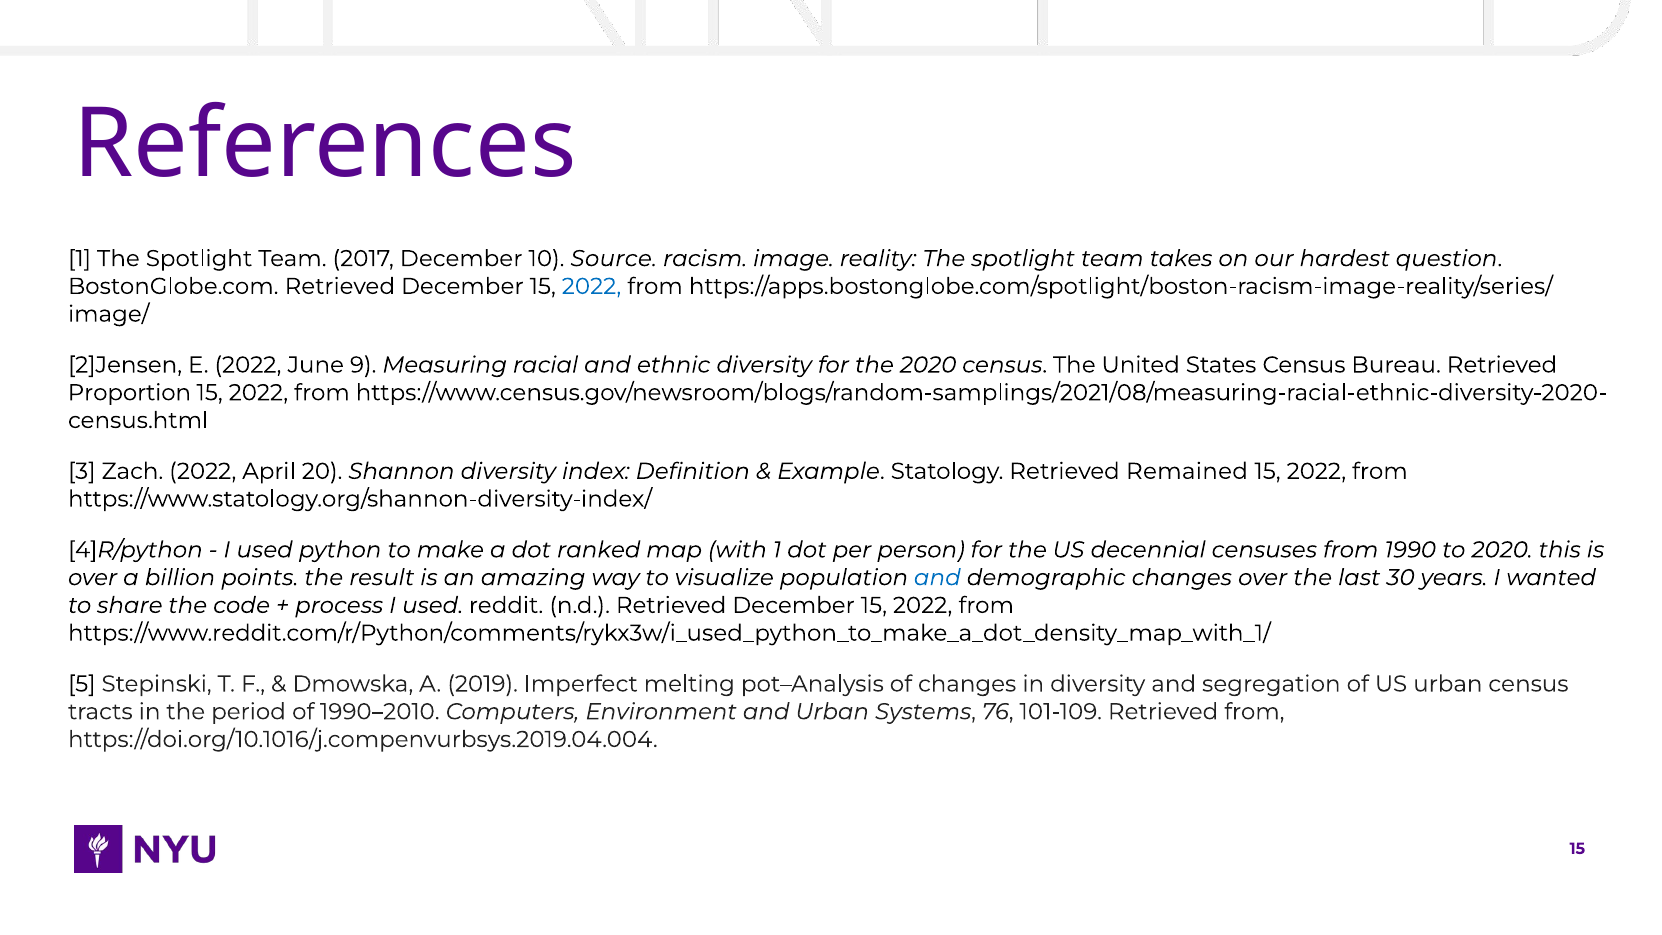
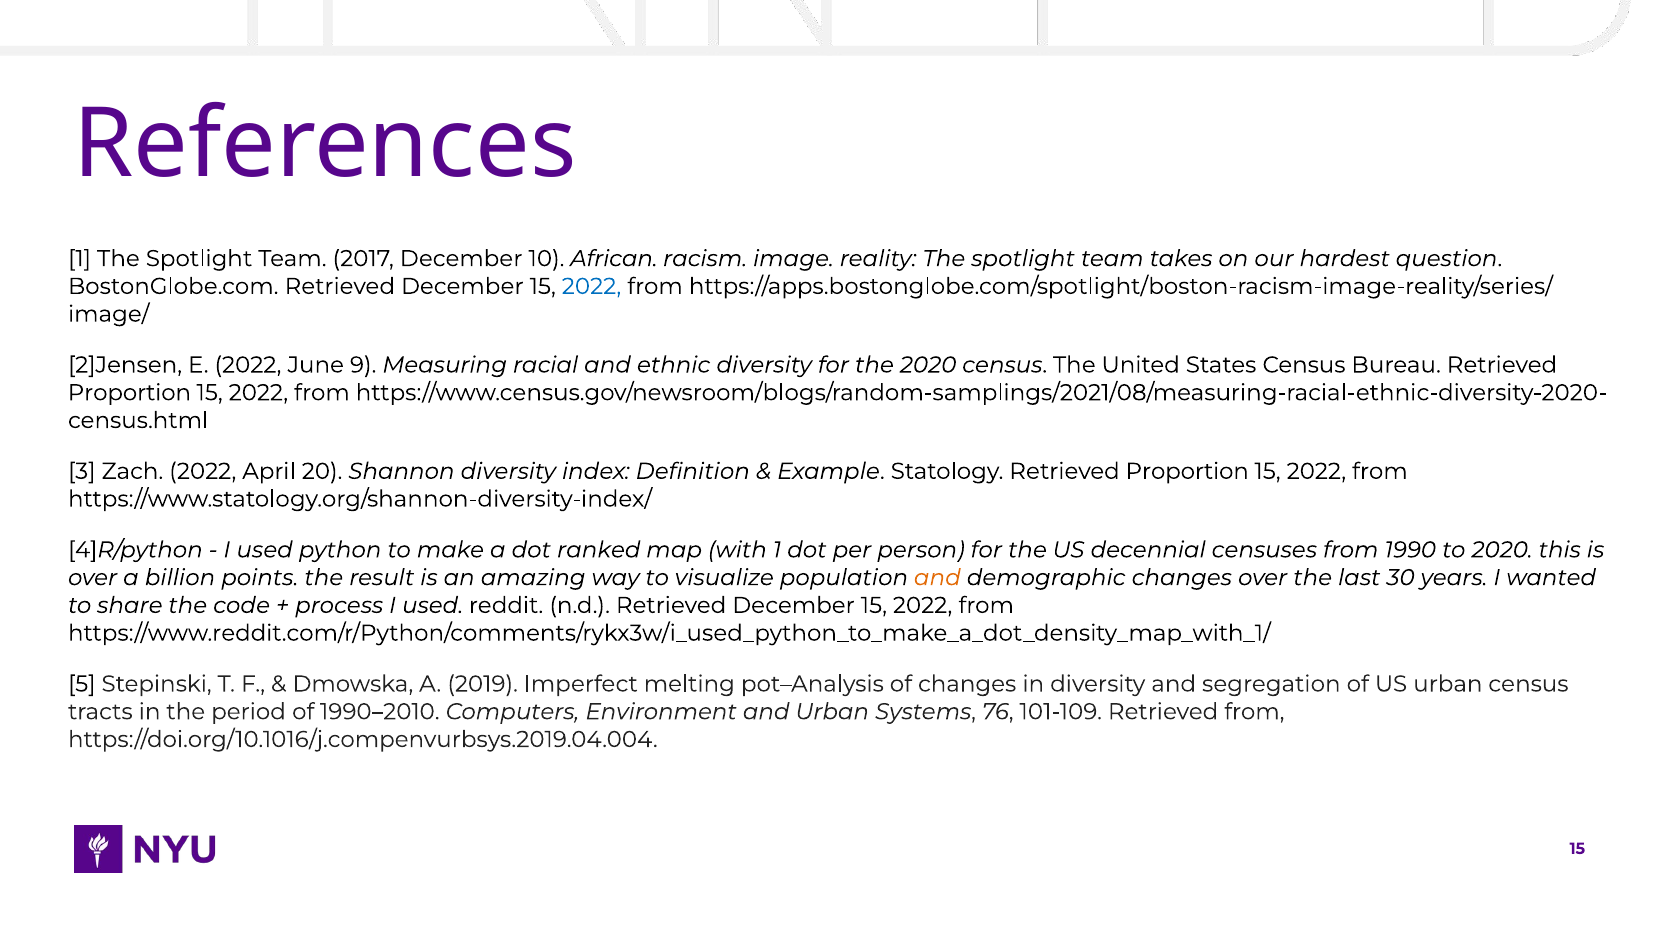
Source: Source -> African (614, 259)
Statology Retrieved Remained: Remained -> Proportion (1187, 471)
and colour: blue -> orange (937, 578)
